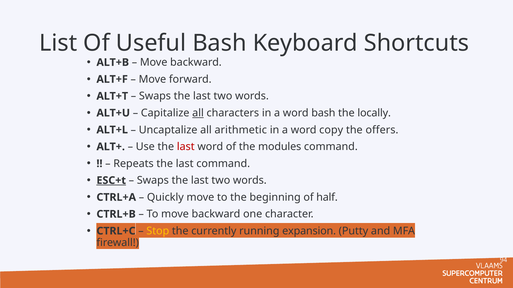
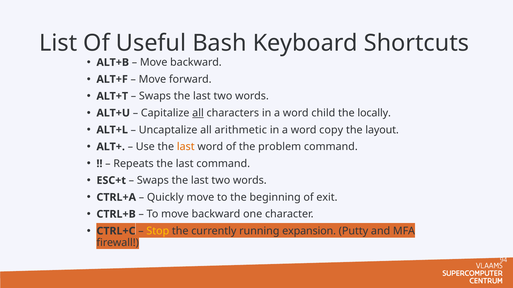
word bash: bash -> child (323, 113)
offers: offers -> layout (382, 130)
last colour: red -> orange (186, 147)
modules: modules -> problem (280, 147)
ESC+t underline: present -> none (111, 181)
half: half -> exit (327, 198)
